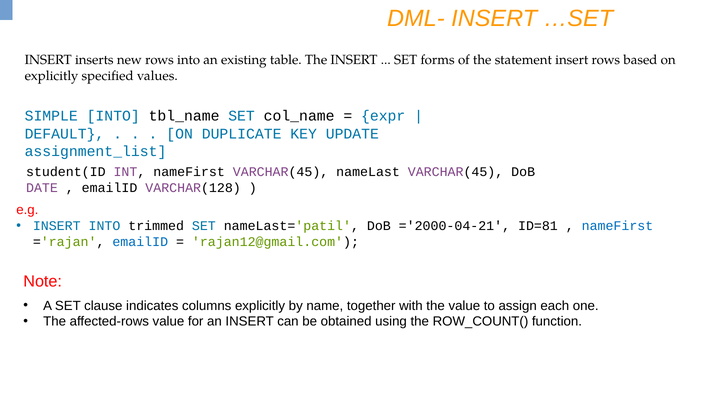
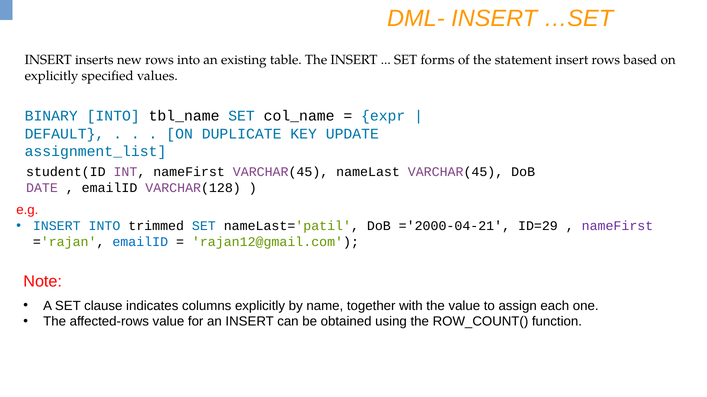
SIMPLE: SIMPLE -> BINARY (51, 116)
ID=81: ID=81 -> ID=29 (538, 226)
nameFirst colour: blue -> purple (617, 226)
